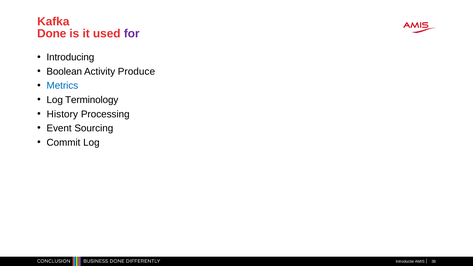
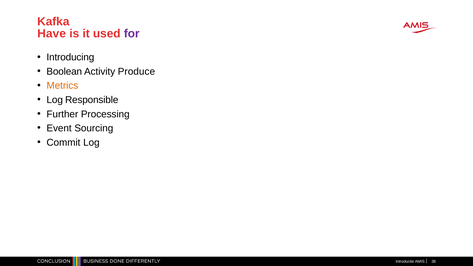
Done: Done -> Have (52, 34)
Metrics colour: blue -> orange (62, 86)
Terminology: Terminology -> Responsible (92, 100)
History: History -> Further (62, 114)
